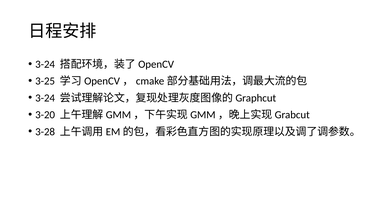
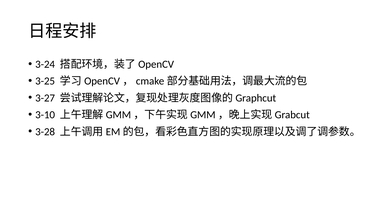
3-24: 3-24 -> 3-27 (45, 98)
3-20: 3-20 -> 3-10 (45, 115)
